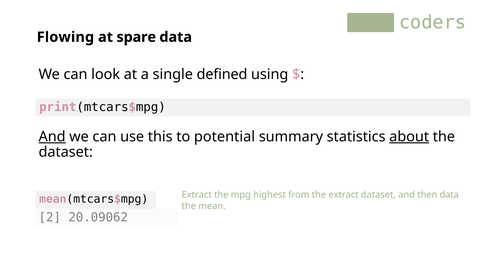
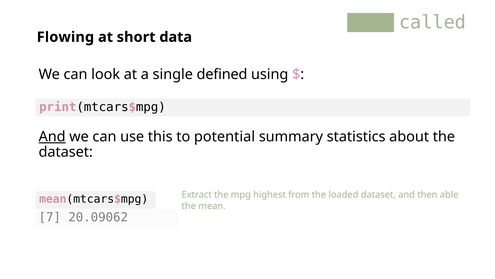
coders: coders -> called (433, 22)
spare: spare -> short (136, 37)
about underline: present -> none (409, 136)
the extract: extract -> loaded (343, 195)
then data: data -> able (449, 195)
2: 2 -> 7 (50, 217)
